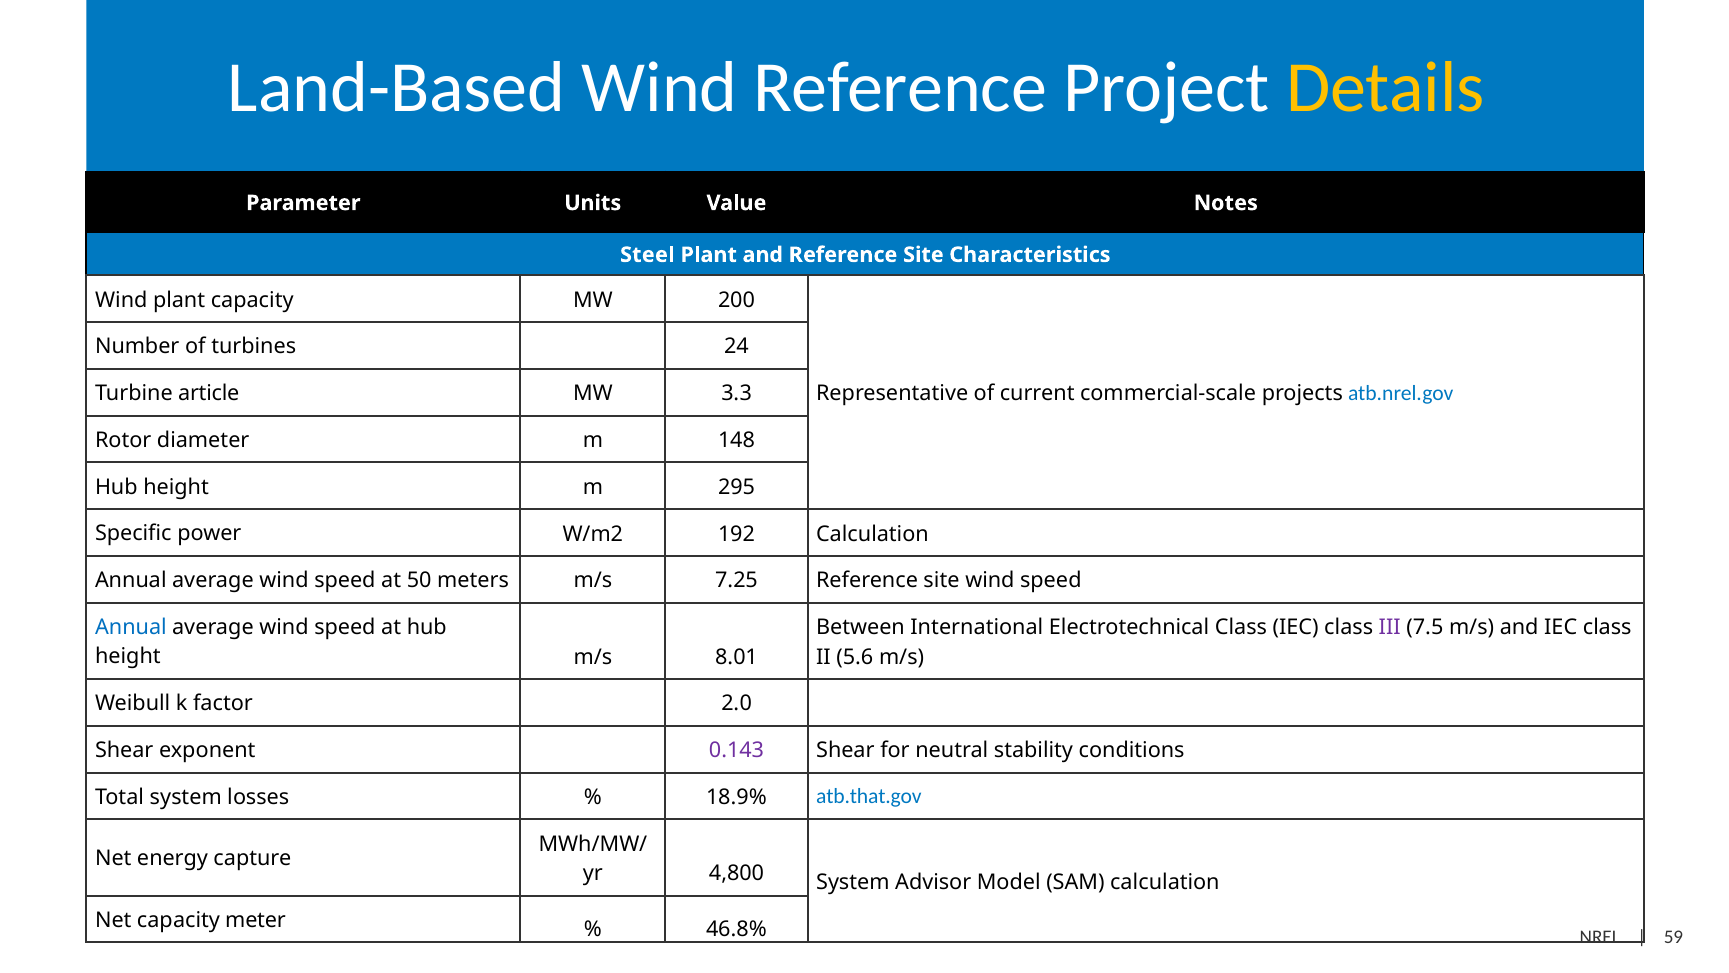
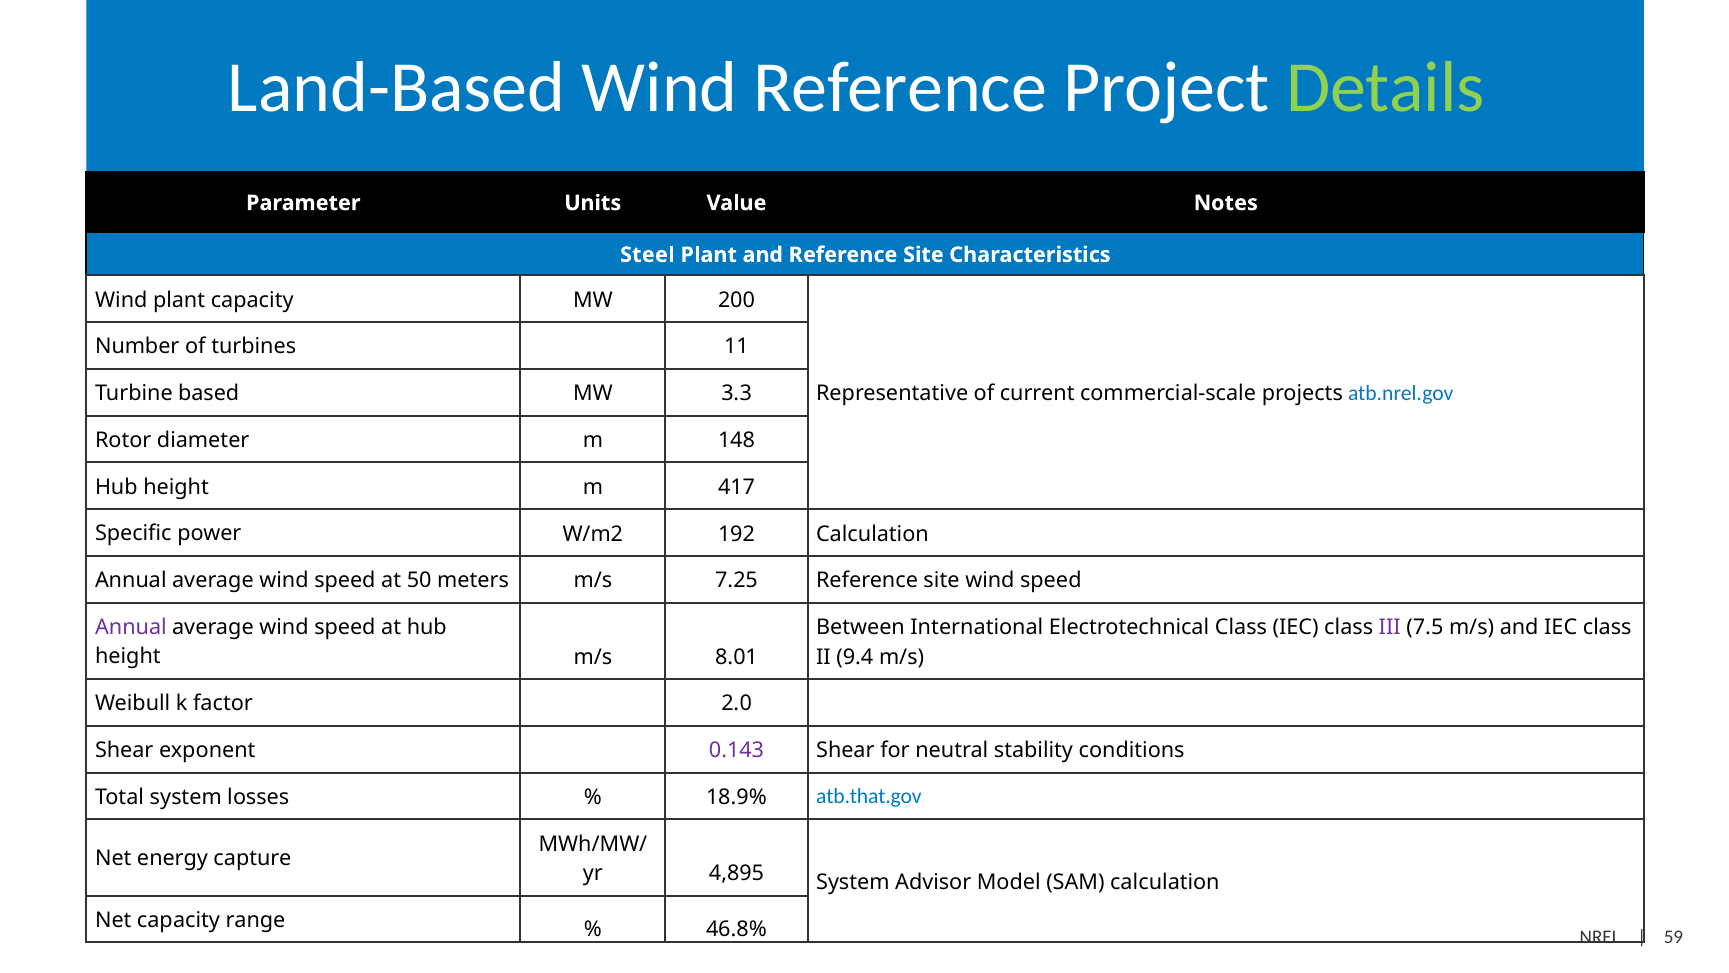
Details colour: yellow -> light green (1385, 88)
24: 24 -> 11 (737, 347)
article: article -> based (209, 393)
295: 295 -> 417 (737, 487)
Annual colour: blue -> purple (131, 627)
5.6: 5.6 -> 9.4 (855, 657)
4,800: 4,800 -> 4,895 (737, 873)
meter: meter -> range (255, 920)
